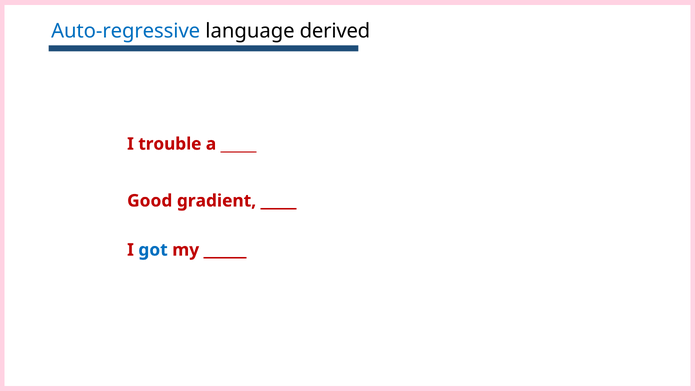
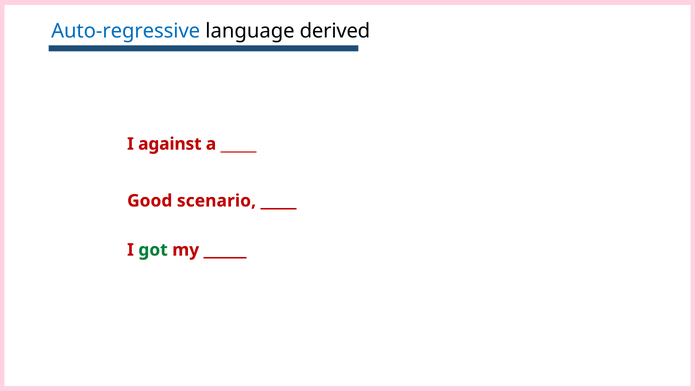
trouble: trouble -> against (170, 144)
gradient: gradient -> scenario (216, 201)
got colour: blue -> green (153, 250)
